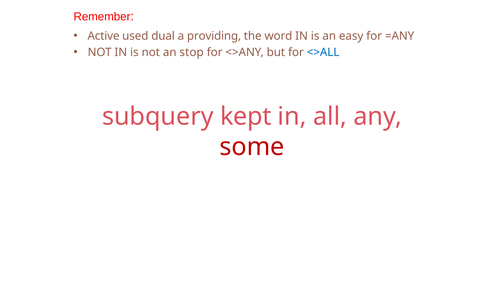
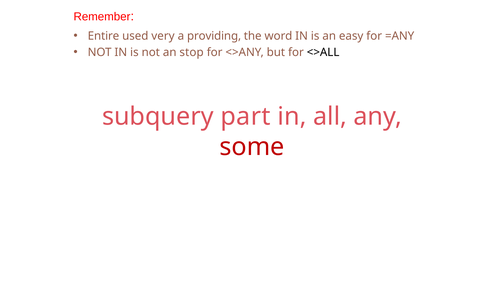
Active: Active -> Entire (103, 36)
dual: dual -> very (163, 36)
<>ALL colour: blue -> black (323, 52)
kept: kept -> part (246, 116)
